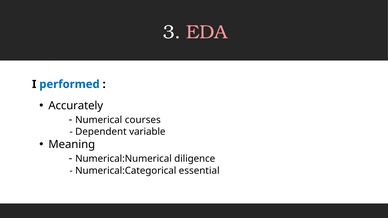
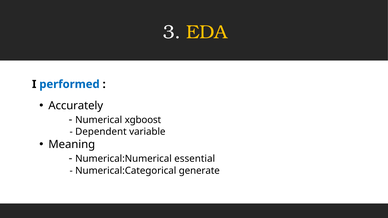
EDA colour: pink -> yellow (207, 32)
courses: courses -> xgboost (143, 120)
diligence: diligence -> essential (195, 159)
essential: essential -> generate (199, 171)
